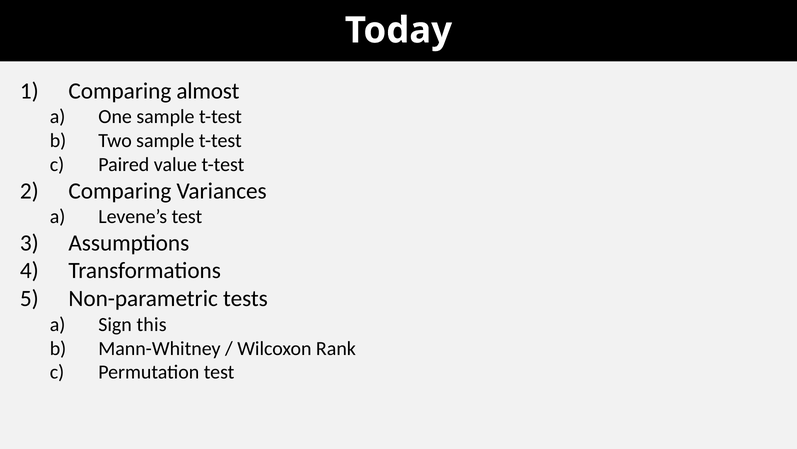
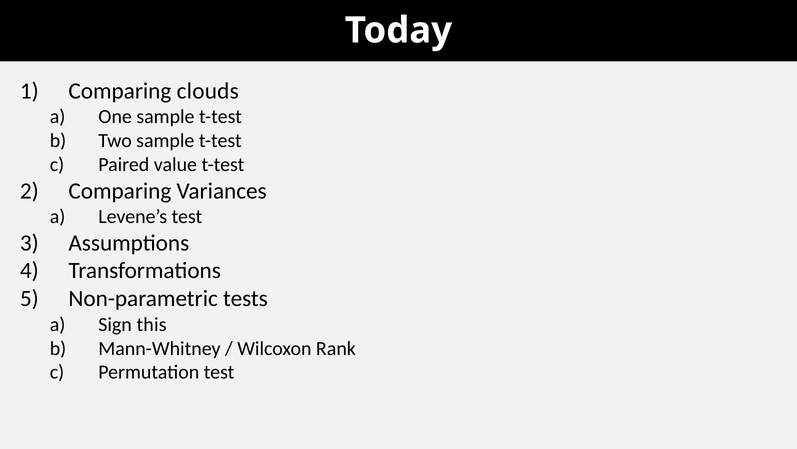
almost: almost -> clouds (208, 91)
